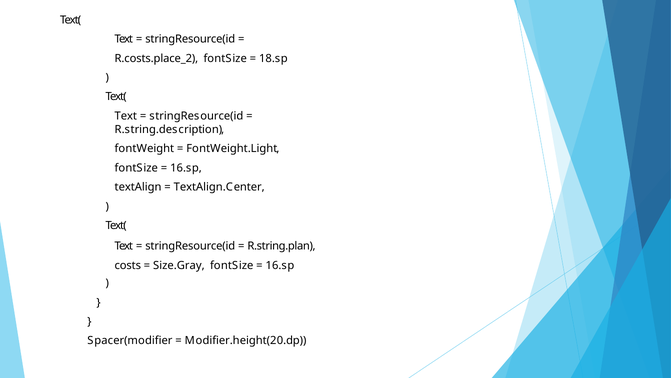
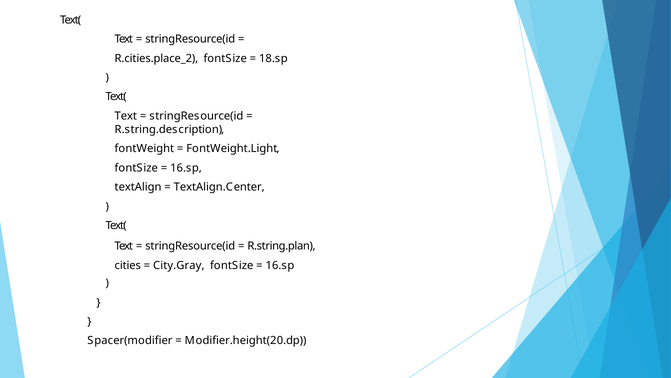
R.costs.place_2: R.costs.place_2 -> R.cities.place_2 (156, 58)
costs: costs -> cities (128, 265)
Size.Gray: Size.Gray -> City.Gray (179, 265)
